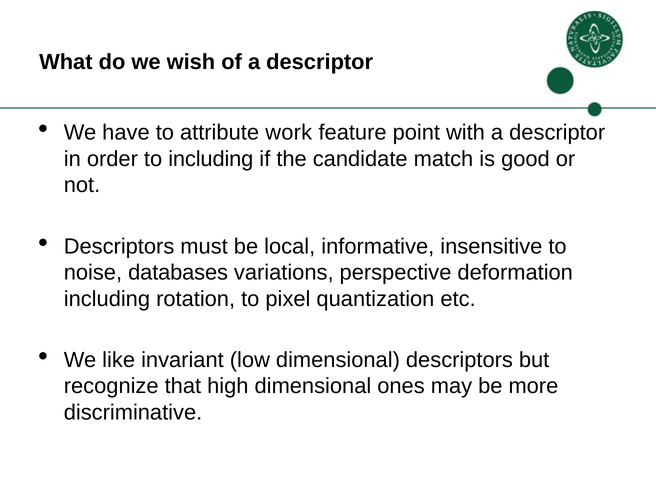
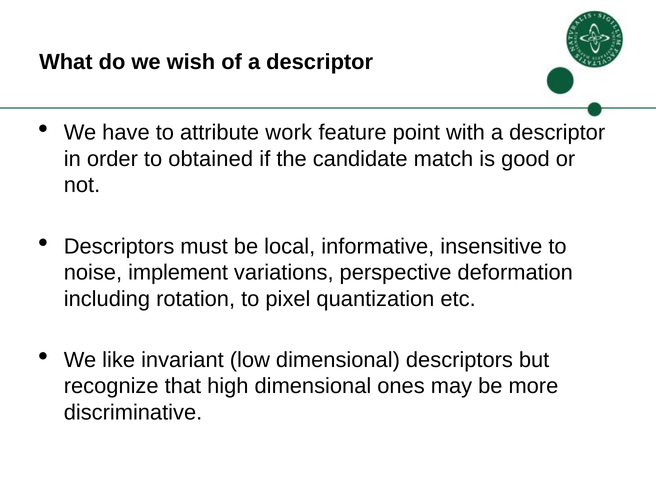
to including: including -> obtained (211, 159)
databases: databases -> implement (178, 273)
